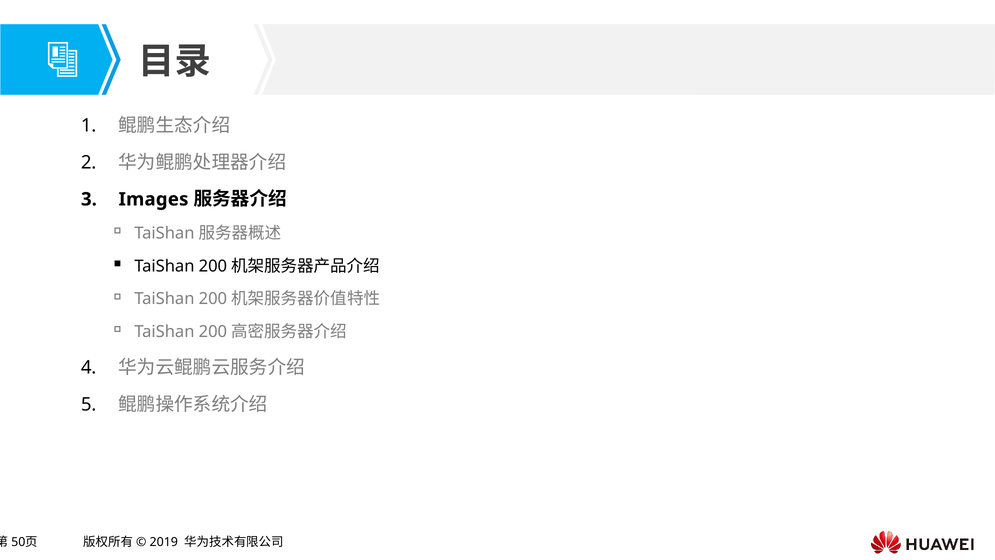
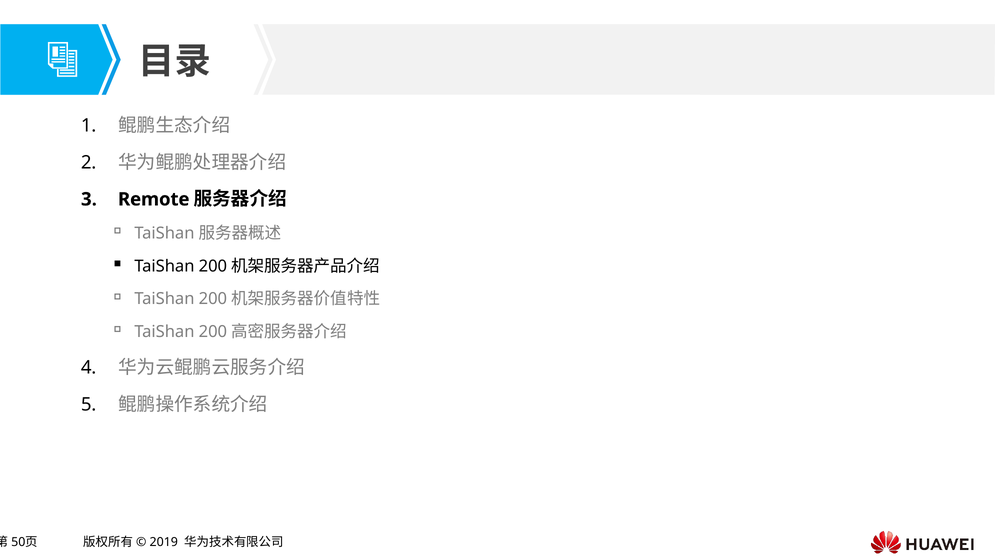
Images: Images -> Remote (154, 199)
